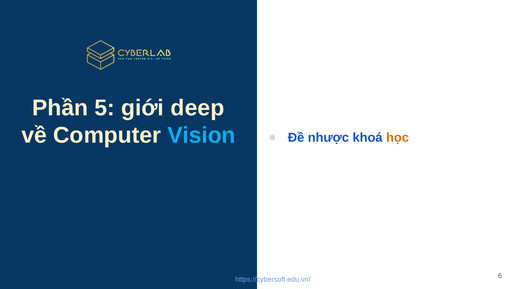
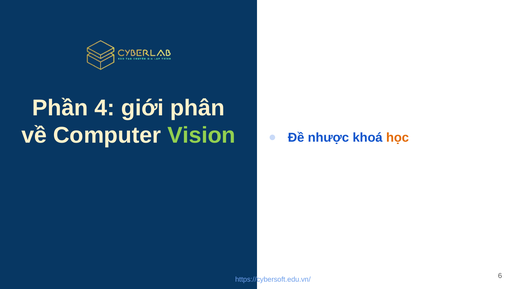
5: 5 -> 4 (105, 108)
deep: deep -> phân (198, 108)
Vision colour: light blue -> light green (202, 135)
